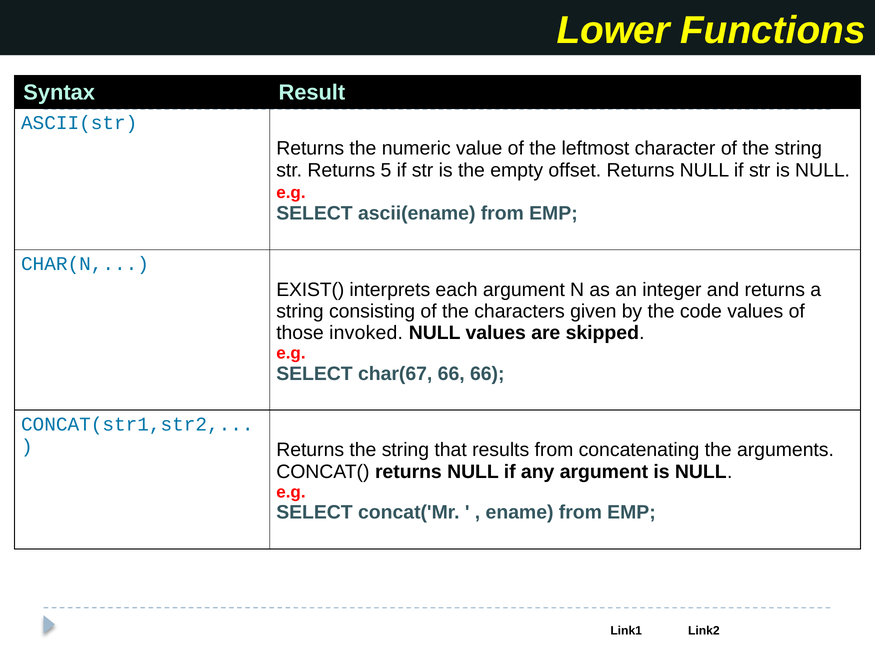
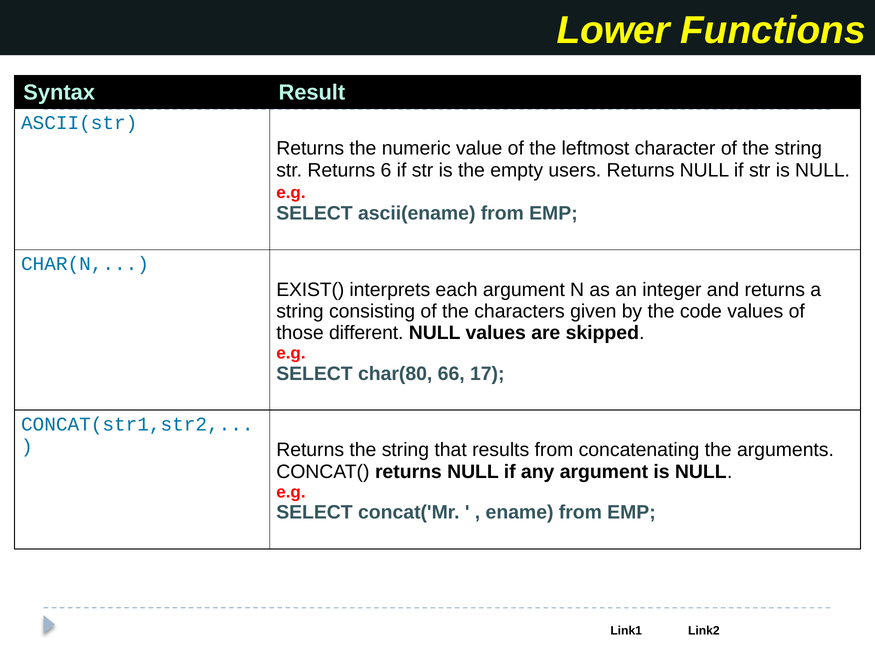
5: 5 -> 6 (386, 170)
offset: offset -> users (575, 170)
invoked: invoked -> different (366, 333)
char(67: char(67 -> char(80 (395, 374)
66 66: 66 -> 17 (487, 374)
